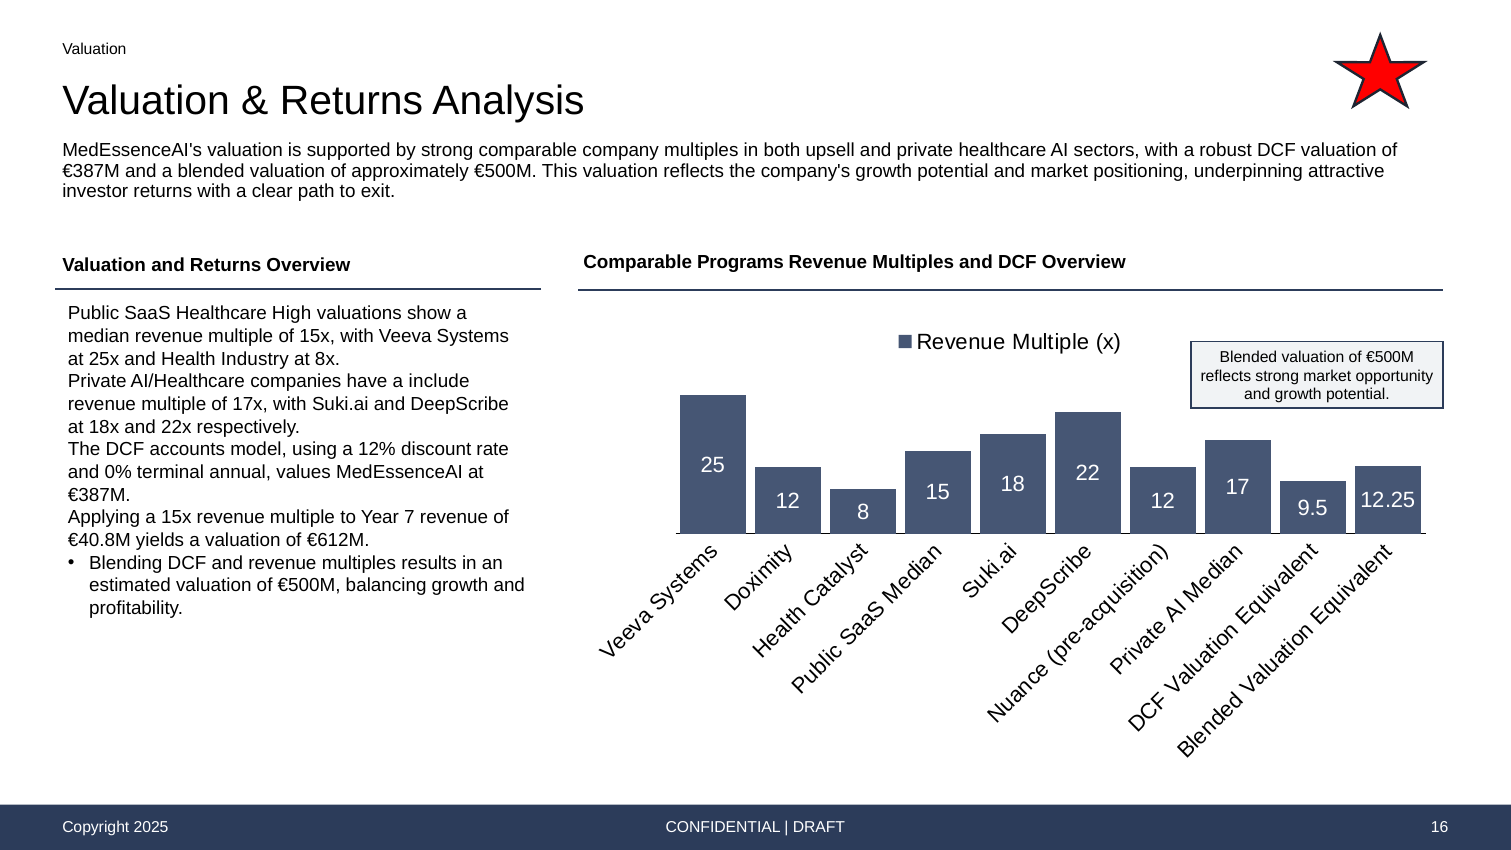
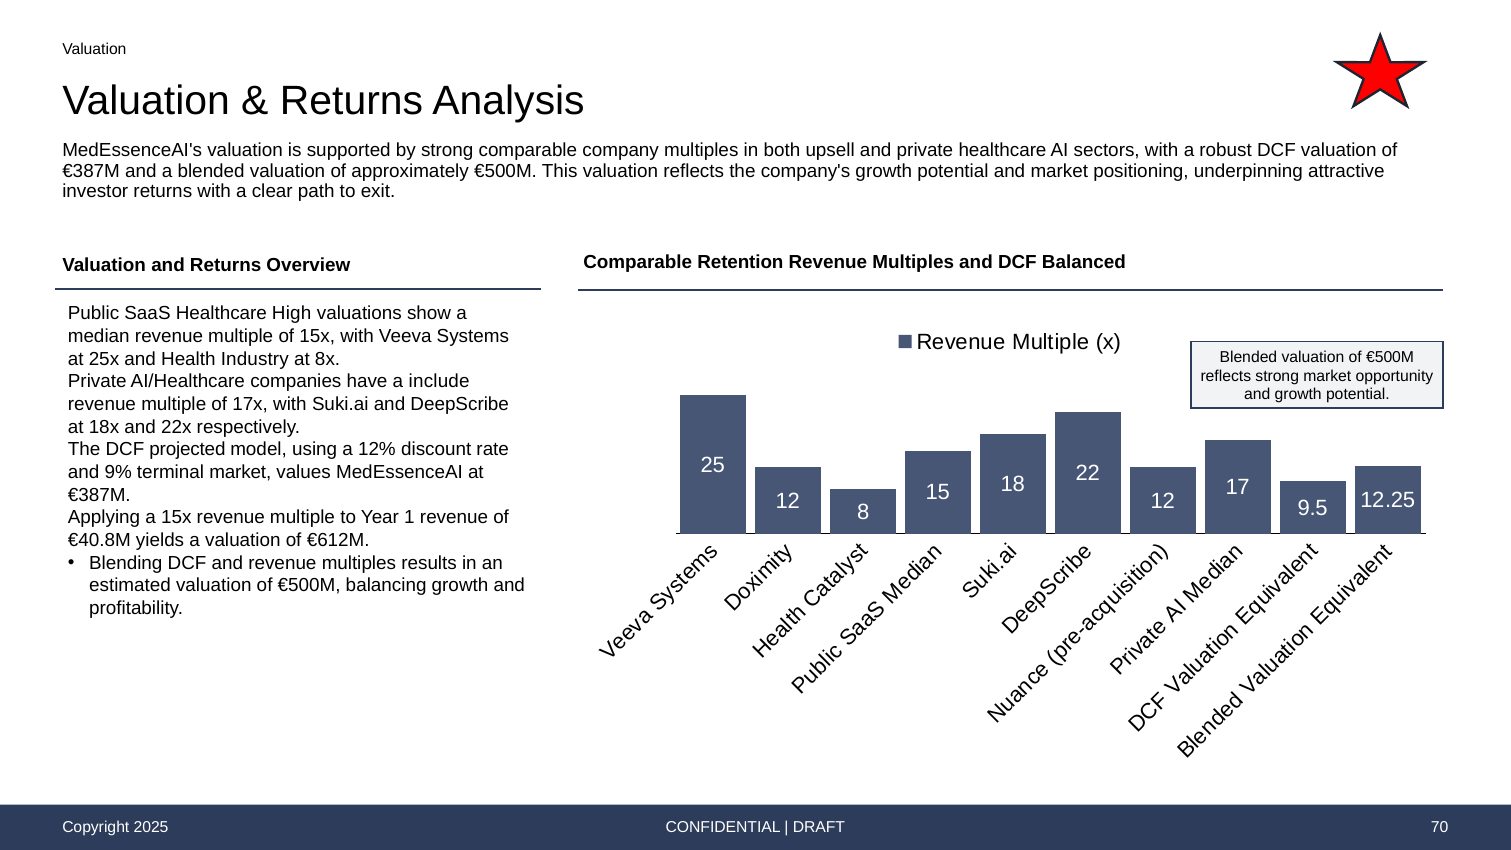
Programs: Programs -> Retention (740, 262)
DCF Overview: Overview -> Balanced (1084, 262)
accounts: accounts -> projected (187, 450)
0%: 0% -> 9% (118, 472)
terminal annual: annual -> market (240, 472)
7: 7 -> 1 (409, 518)
16: 16 -> 70 (1440, 827)
